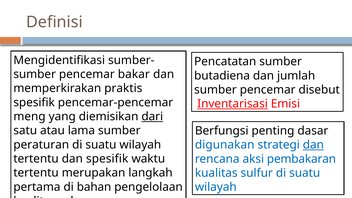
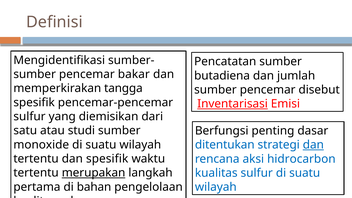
praktis: praktis -> tangga (123, 88)
meng: meng -> sulfur (29, 116)
dari underline: present -> none (152, 116)
lama: lama -> studi (81, 131)
peraturan: peraturan -> monoxide (41, 145)
digunakan: digunakan -> ditentukan (225, 145)
pembakaran: pembakaran -> hidrocarbon (301, 159)
merupakan underline: none -> present (94, 173)
